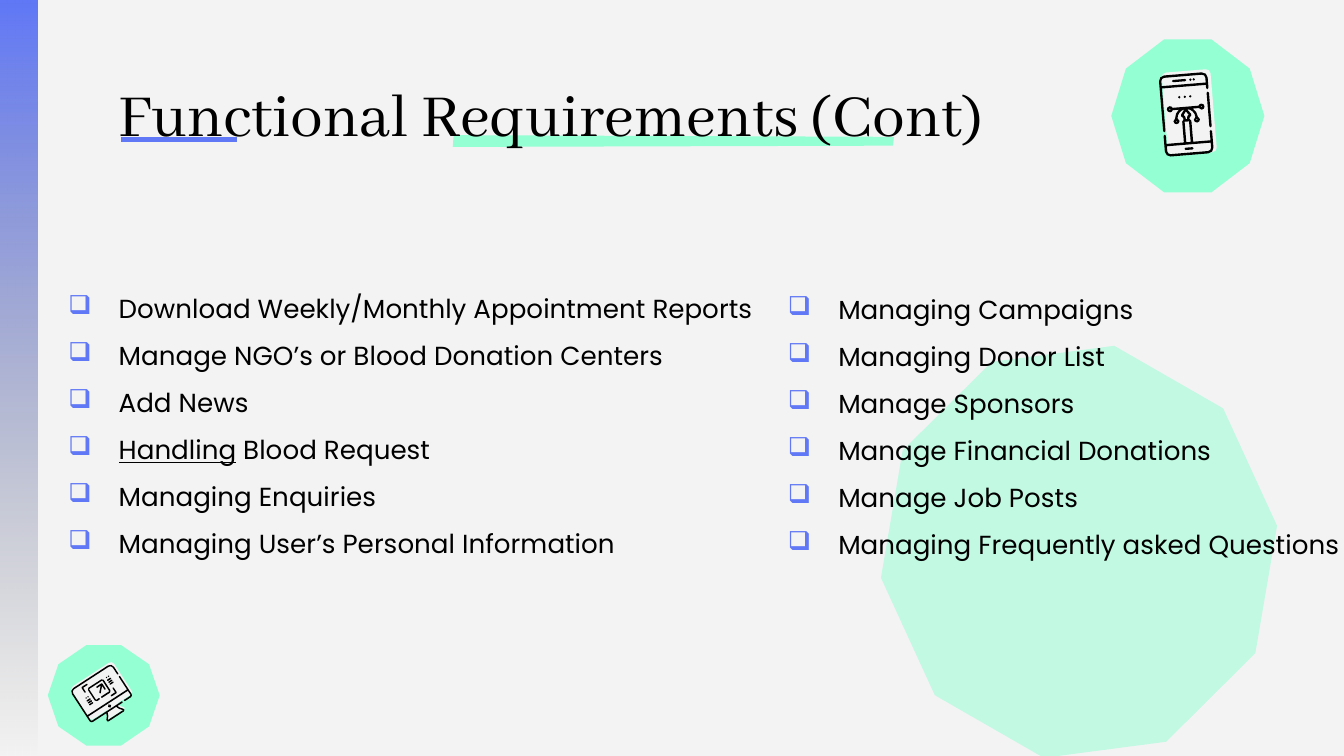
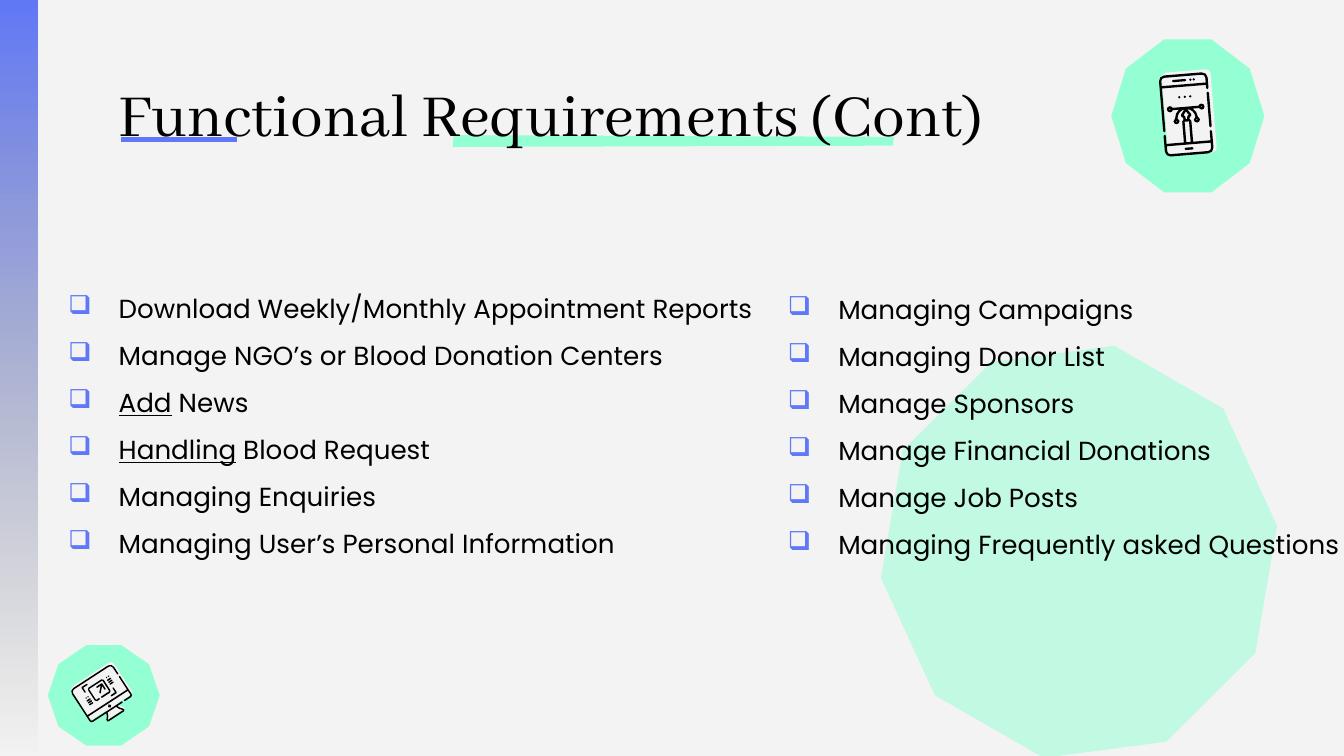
Add underline: none -> present (145, 404)
